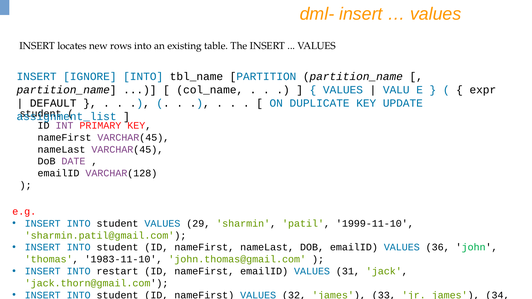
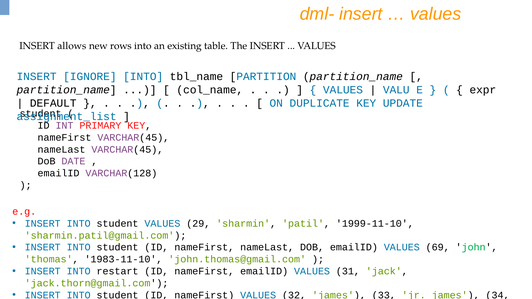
locates: locates -> allows (72, 46)
36: 36 -> 69 (438, 248)
